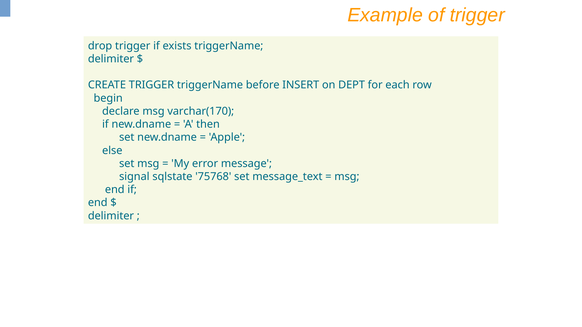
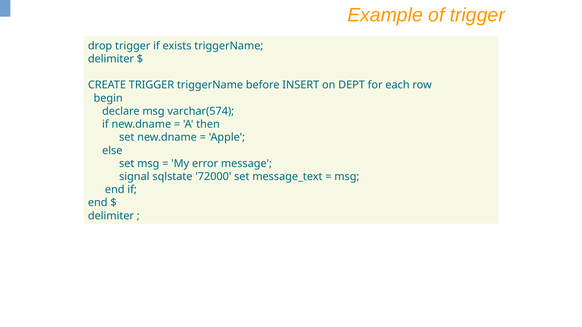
varchar(170: varchar(170 -> varchar(574 (201, 111)
75768: 75768 -> 72000 (213, 177)
